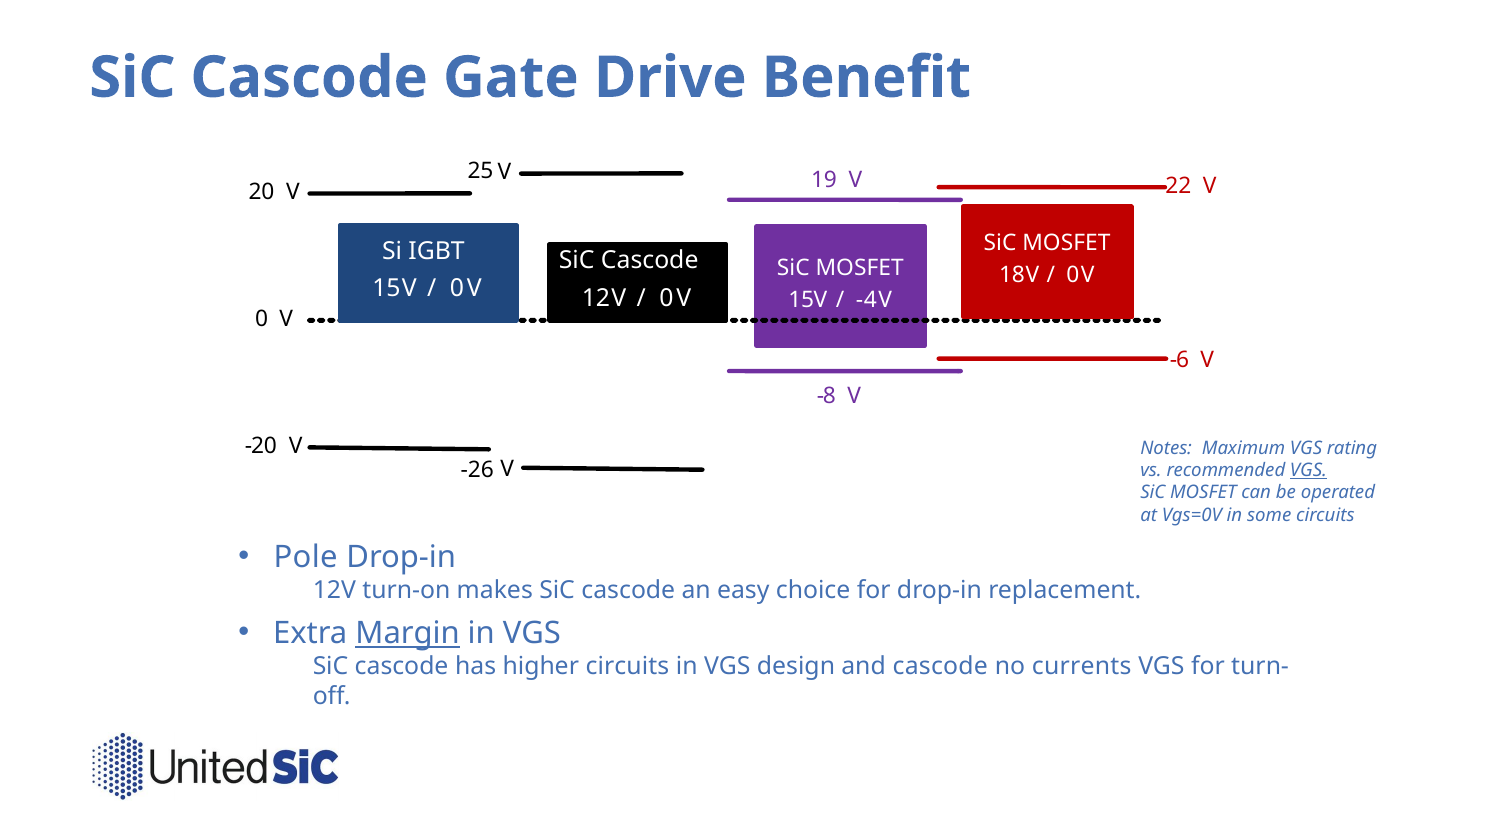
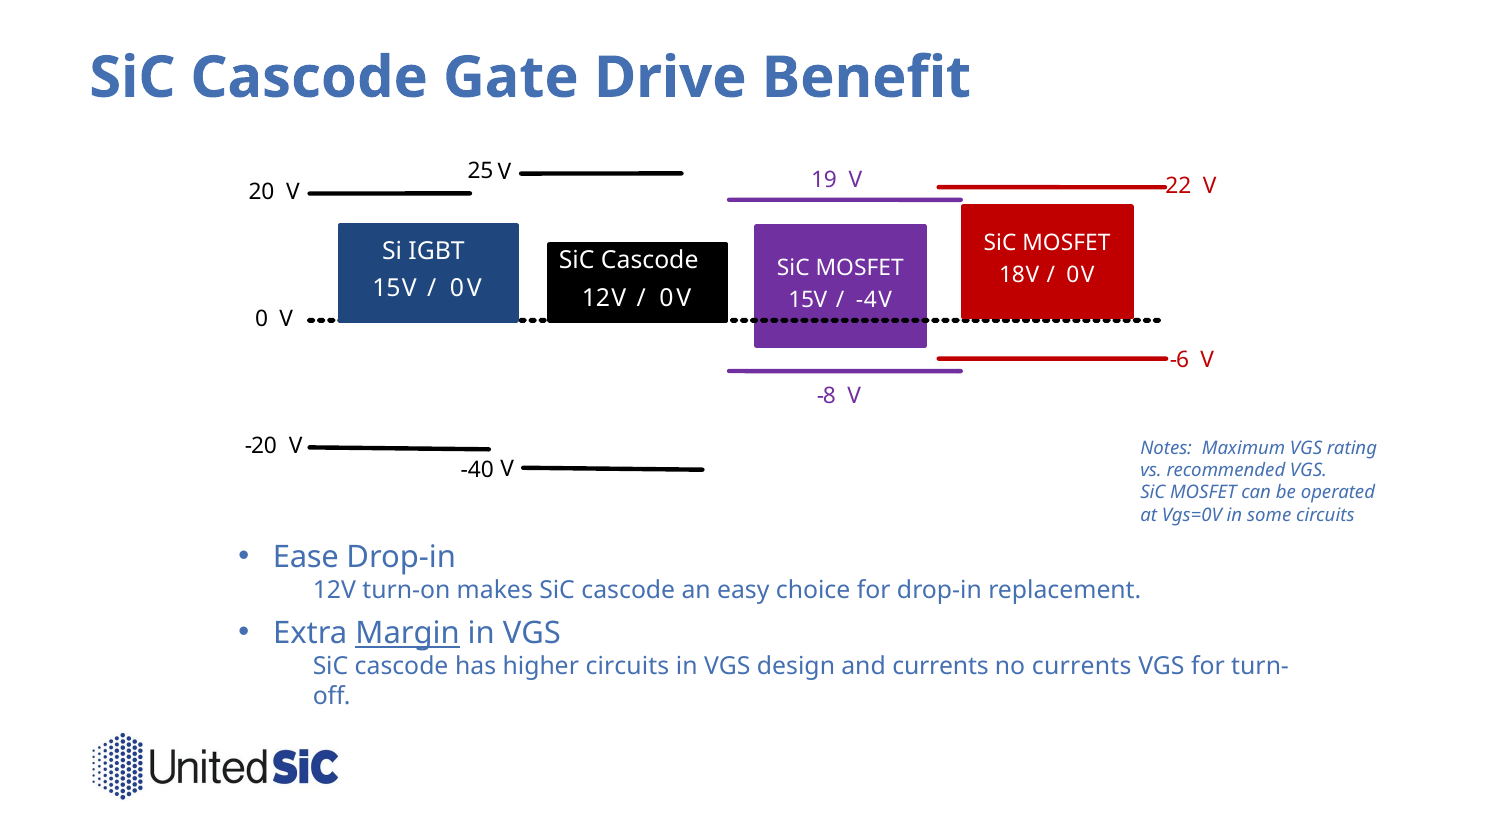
-26: -26 -> -40 (477, 470)
VGS underline: present -> none (1308, 470)
Pole: Pole -> Ease (306, 557)
and cascode: cascode -> currents (941, 666)
